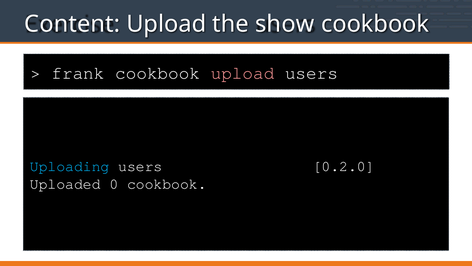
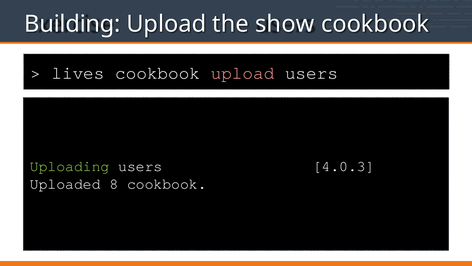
Content: Content -> Building (72, 24)
frank: frank -> lives (78, 73)
Uploading colour: light blue -> light green (70, 166)
0.2.0: 0.2.0 -> 4.0.3 (344, 166)
0: 0 -> 8 (114, 184)
